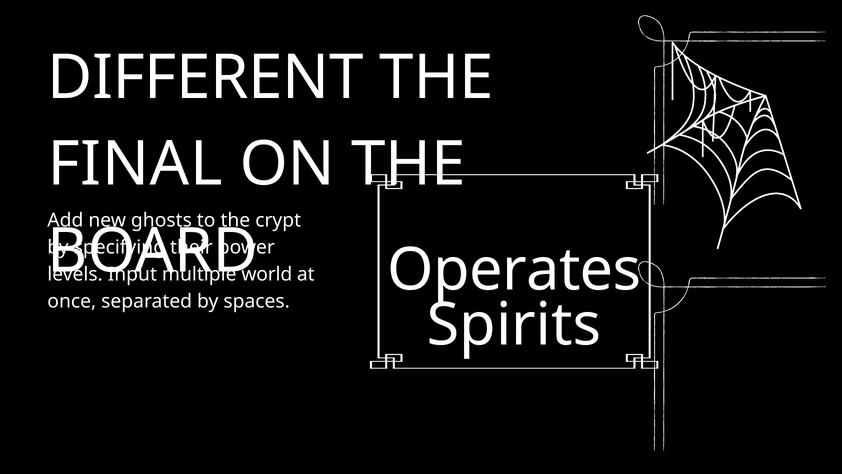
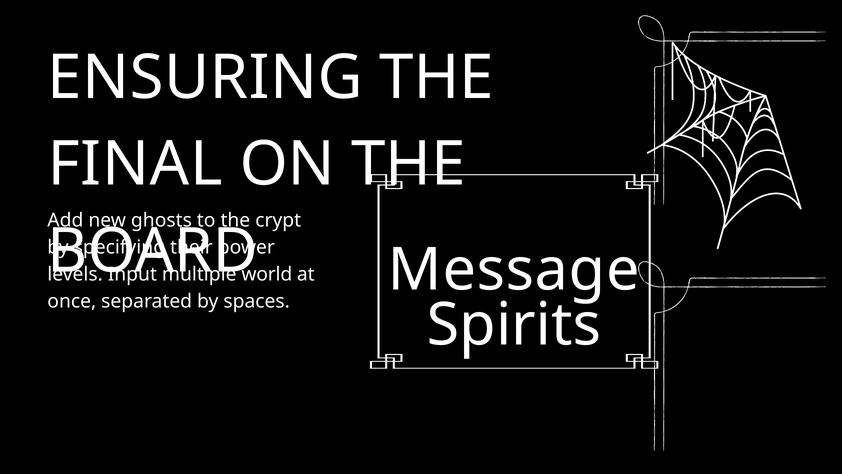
DIFFERENT: DIFFERENT -> ENSURING (205, 78)
Operates: Operates -> Message (514, 270)
